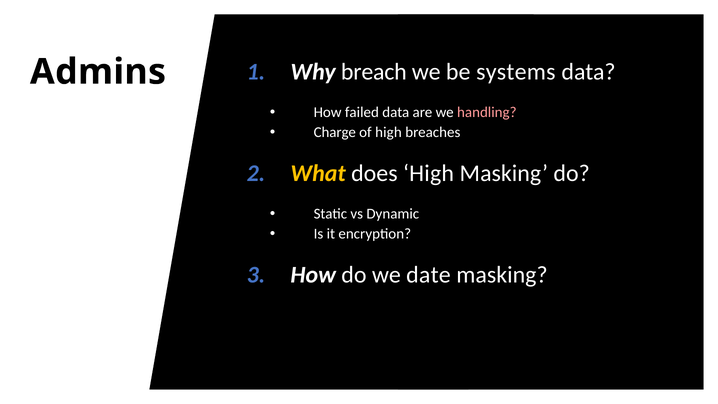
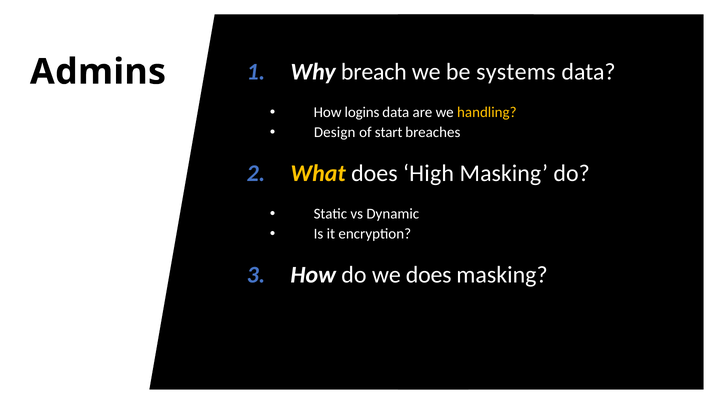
failed: failed -> logins (362, 112)
handling colour: pink -> yellow (487, 112)
Charge: Charge -> Design (335, 132)
of high: high -> start (389, 132)
we date: date -> does (429, 275)
